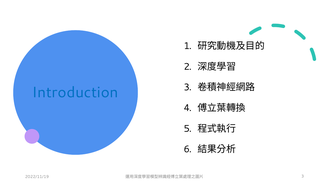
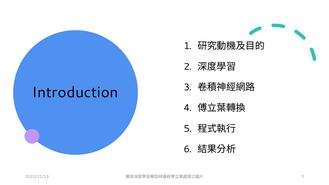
Introduction colour: blue -> black (75, 92)
